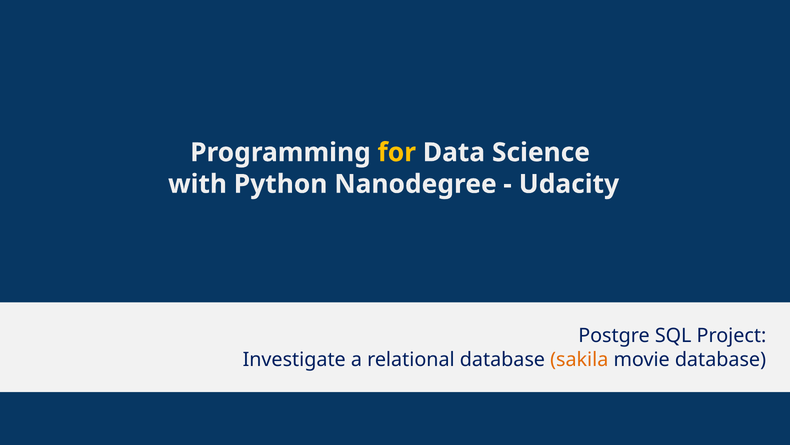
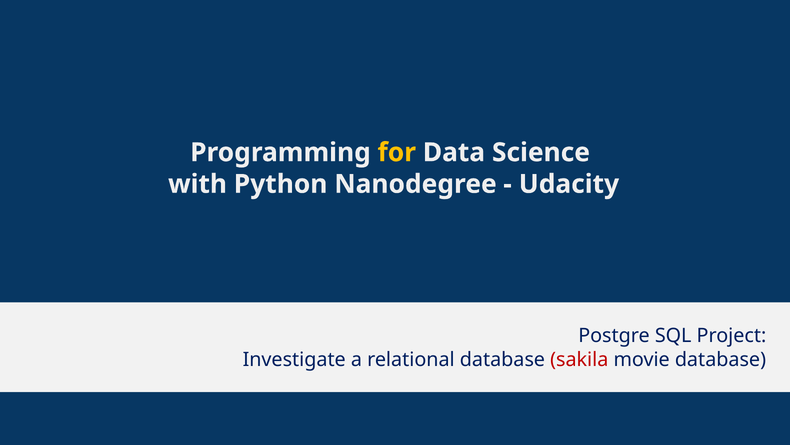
sakila colour: orange -> red (579, 359)
